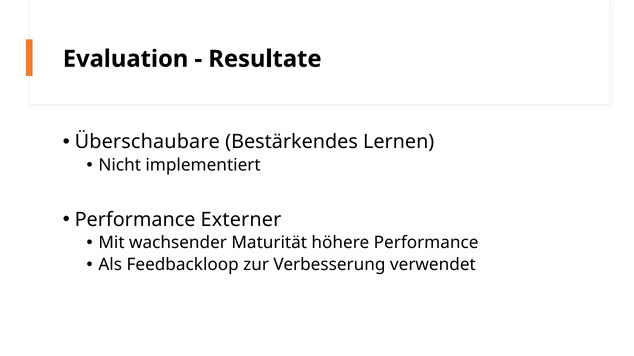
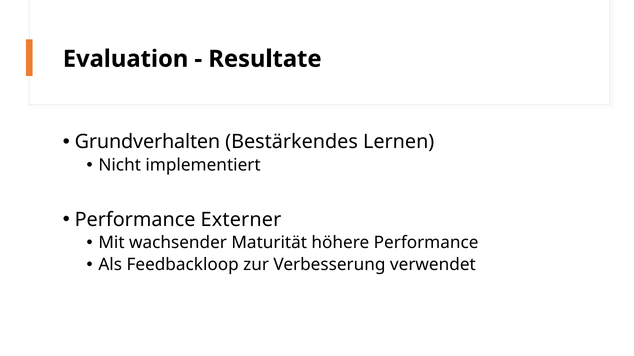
Überschaubare: Überschaubare -> Grundverhalten (147, 142)
